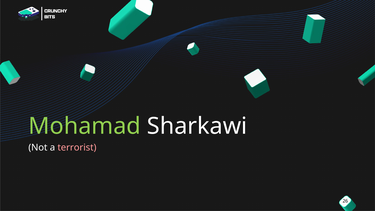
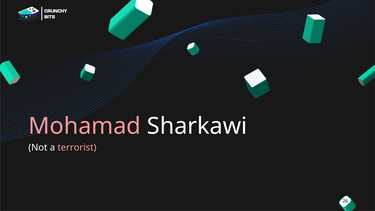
Mohamad colour: light green -> pink (85, 126)
